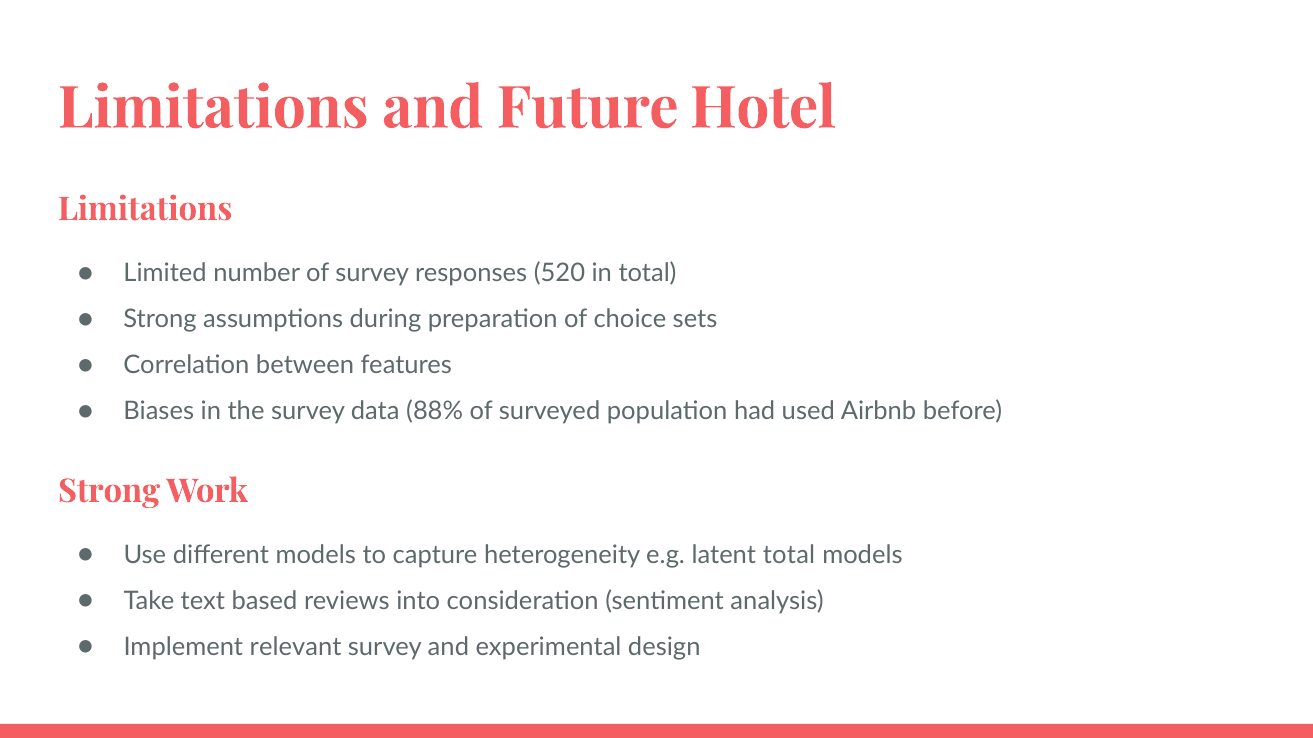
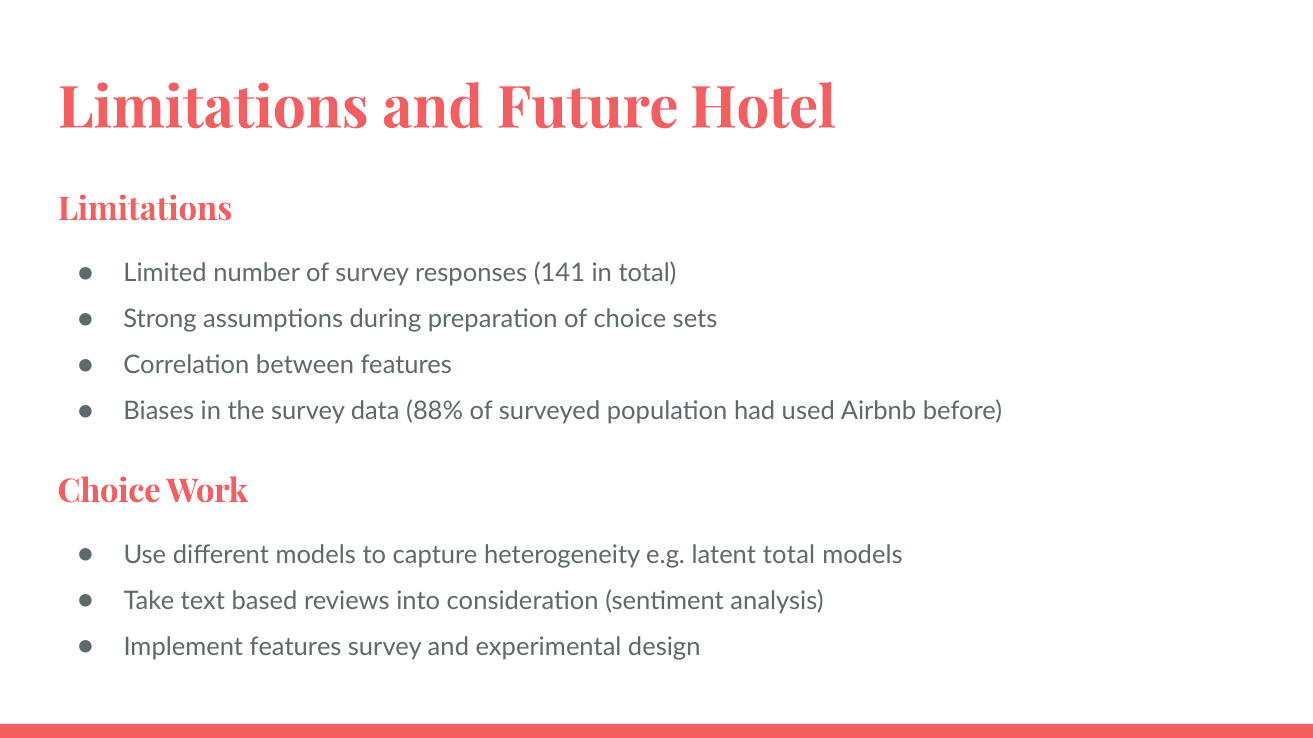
520: 520 -> 141 (559, 274)
Strong: Strong -> Choice (109, 492)
Implement relevant: relevant -> features (296, 647)
